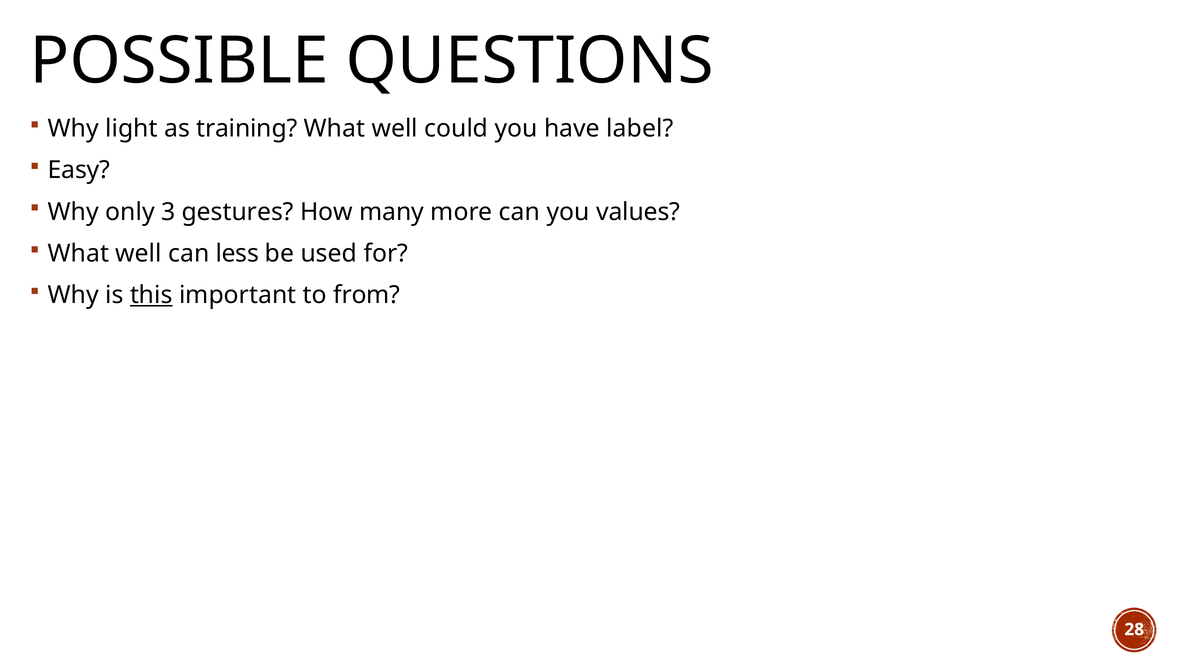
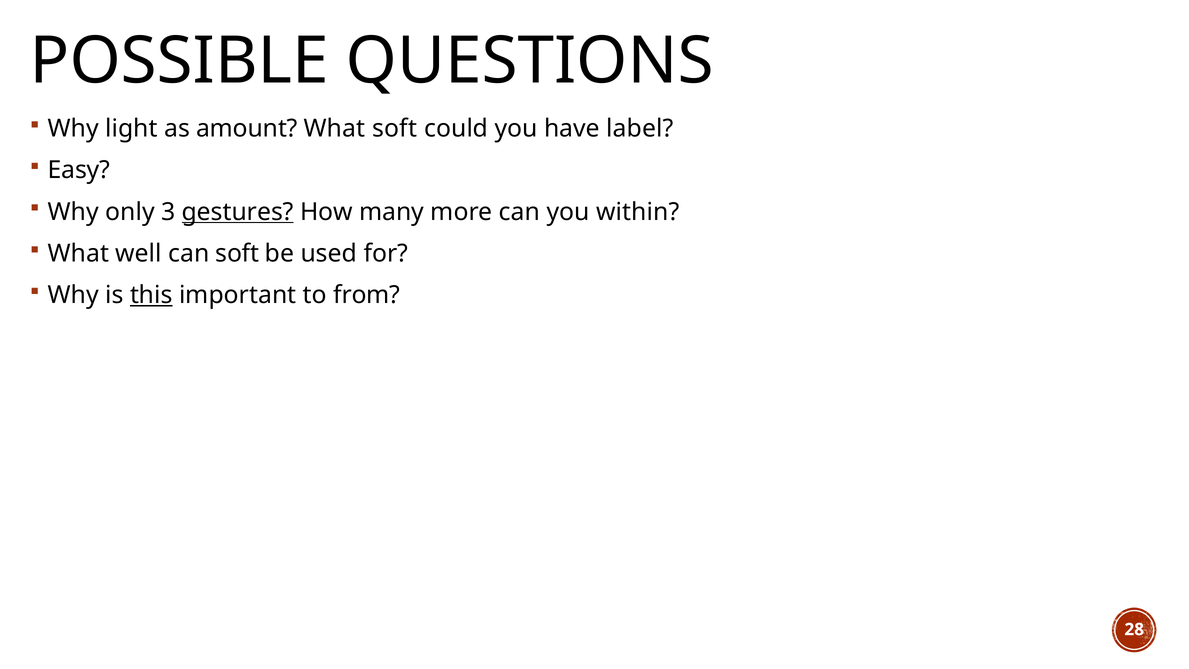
training: training -> amount (247, 129)
well: well -> soft (395, 129)
gestures underline: none -> present (238, 212)
values: values -> within (638, 212)
can less: less -> soft (237, 253)
